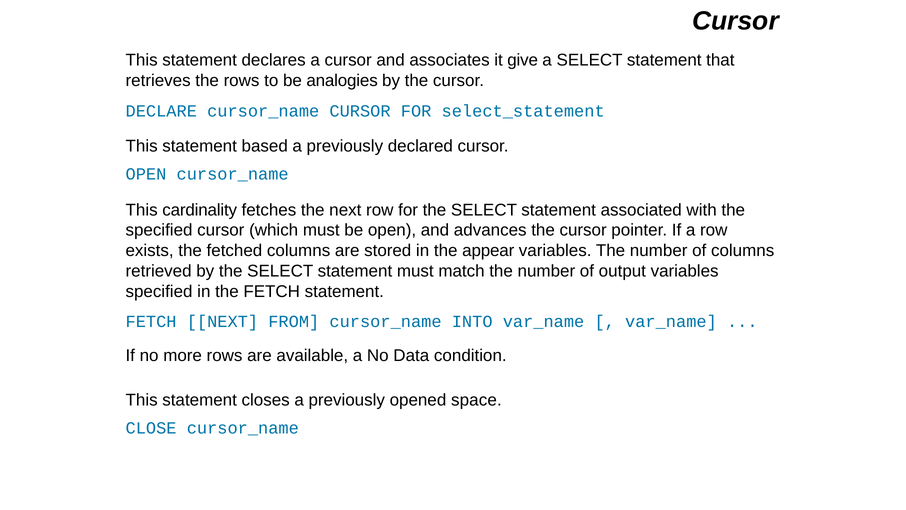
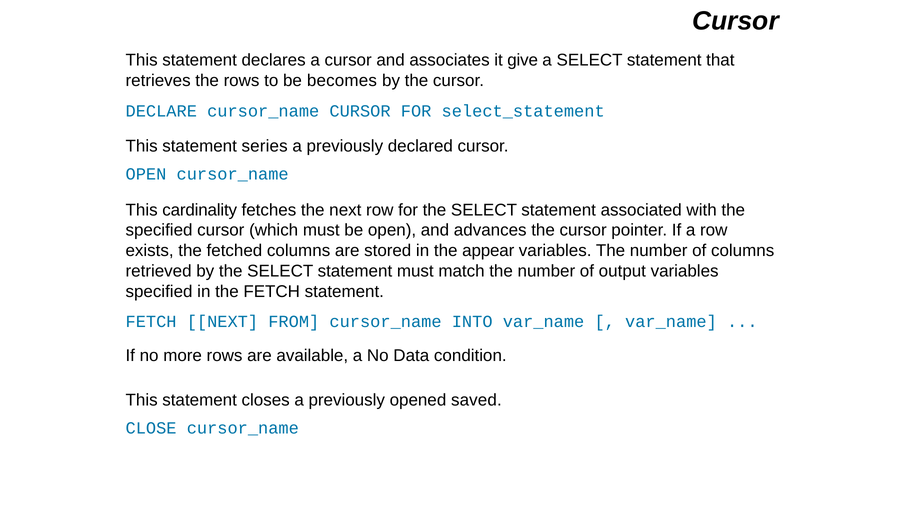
analogies: analogies -> becomes (342, 80)
based: based -> series (265, 146)
space: space -> saved (476, 400)
